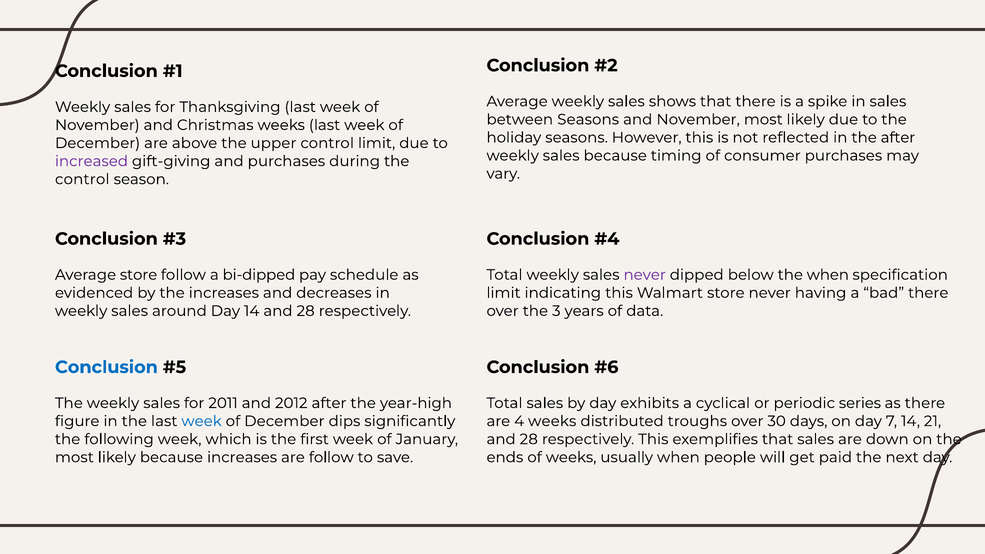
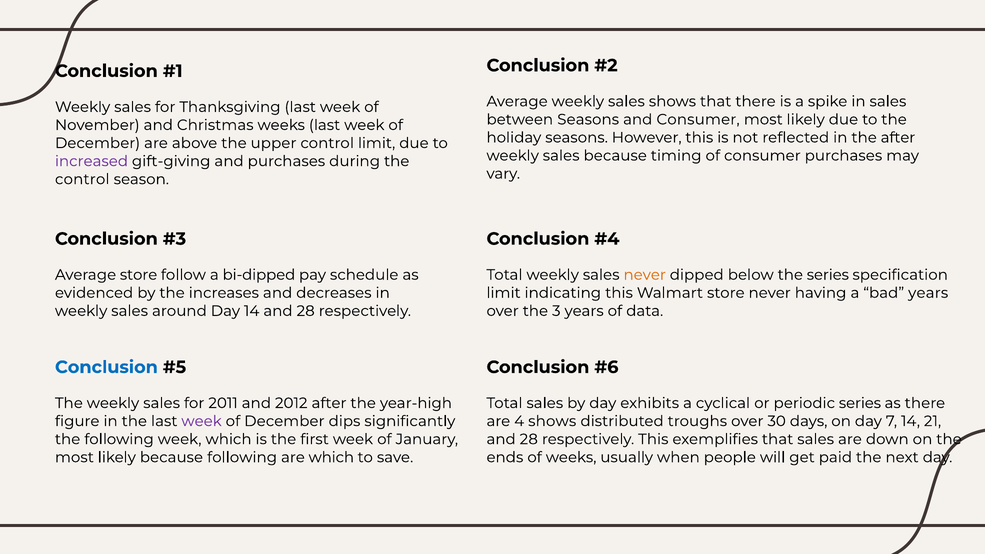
and November: November -> Consumer (698, 119)
never colour: purple -> orange (645, 275)
the when: when -> series (828, 275)
bad there: there -> years (928, 293)
week colour: blue -> purple (202, 421)
4 weeks: weeks -> shows (552, 421)
because increases: increases -> following (242, 457)
are follow: follow -> which (331, 457)
